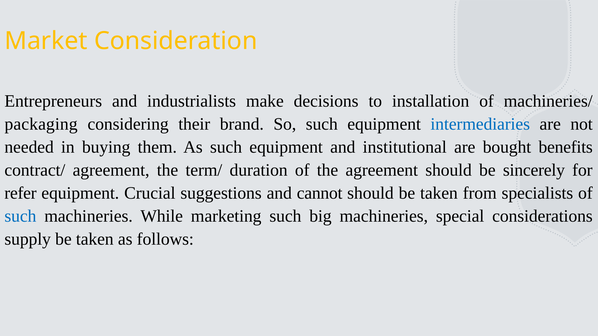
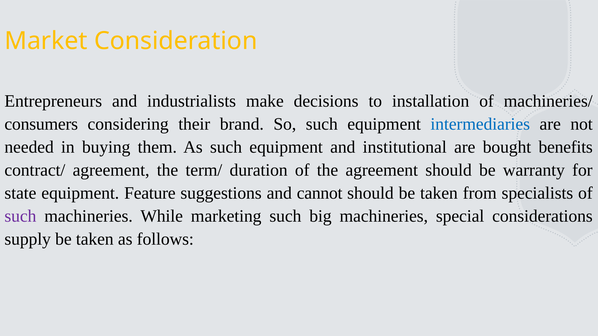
packaging: packaging -> consumers (41, 124)
sincerely: sincerely -> warranty (534, 170)
refer: refer -> state (20, 193)
Crucial: Crucial -> Feature (150, 193)
such colour: blue -> purple (20, 216)
